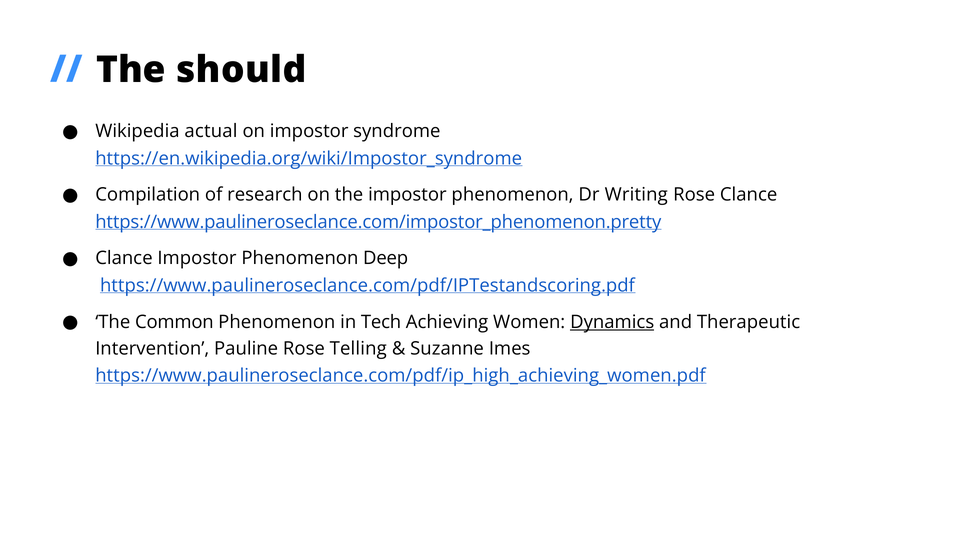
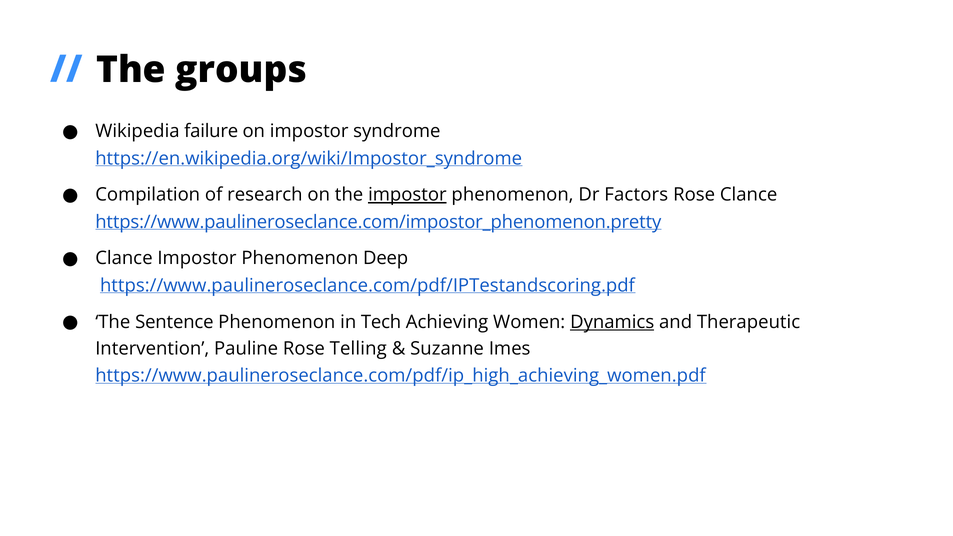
should: should -> groups (241, 70)
actual: actual -> failure (211, 131)
impostor underline: none -> present (407, 195)
Writing: Writing -> Factors (636, 195)
Common: Common -> Sentence (174, 322)
